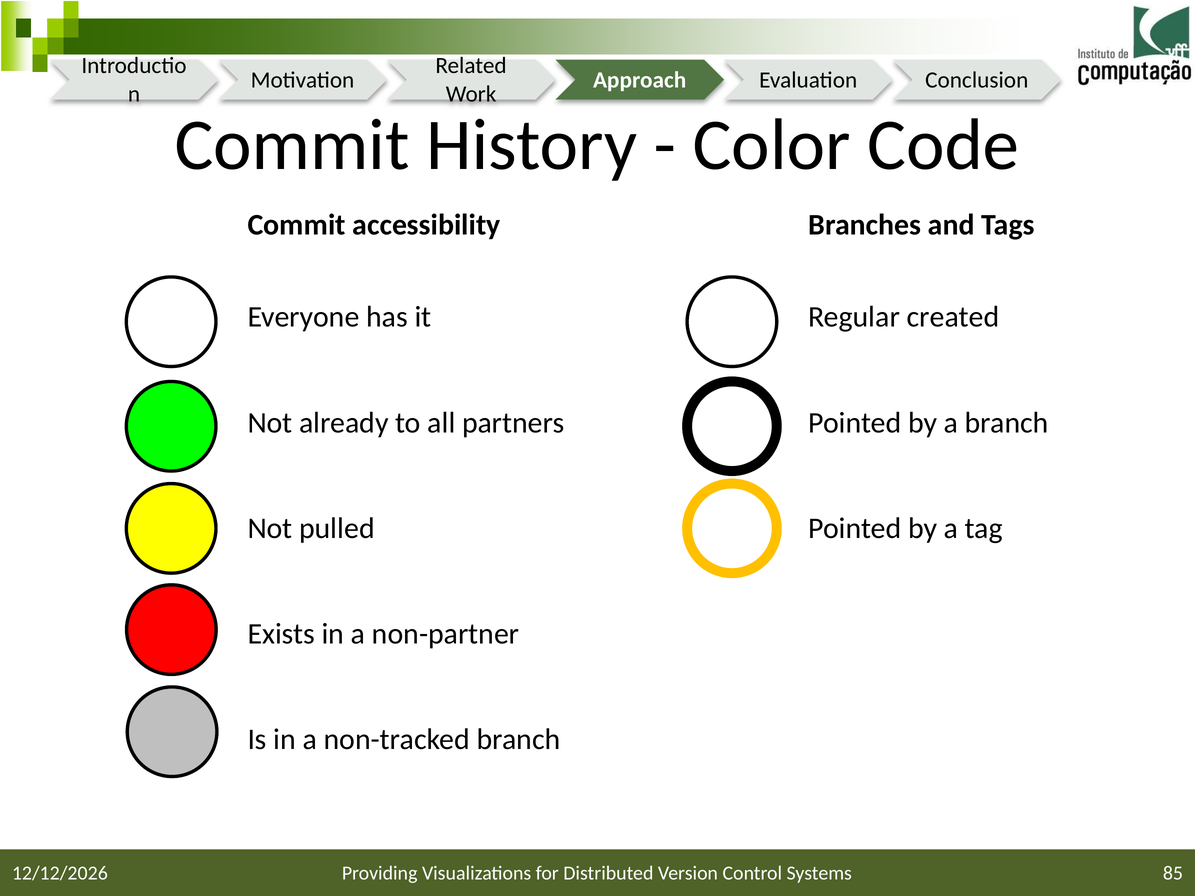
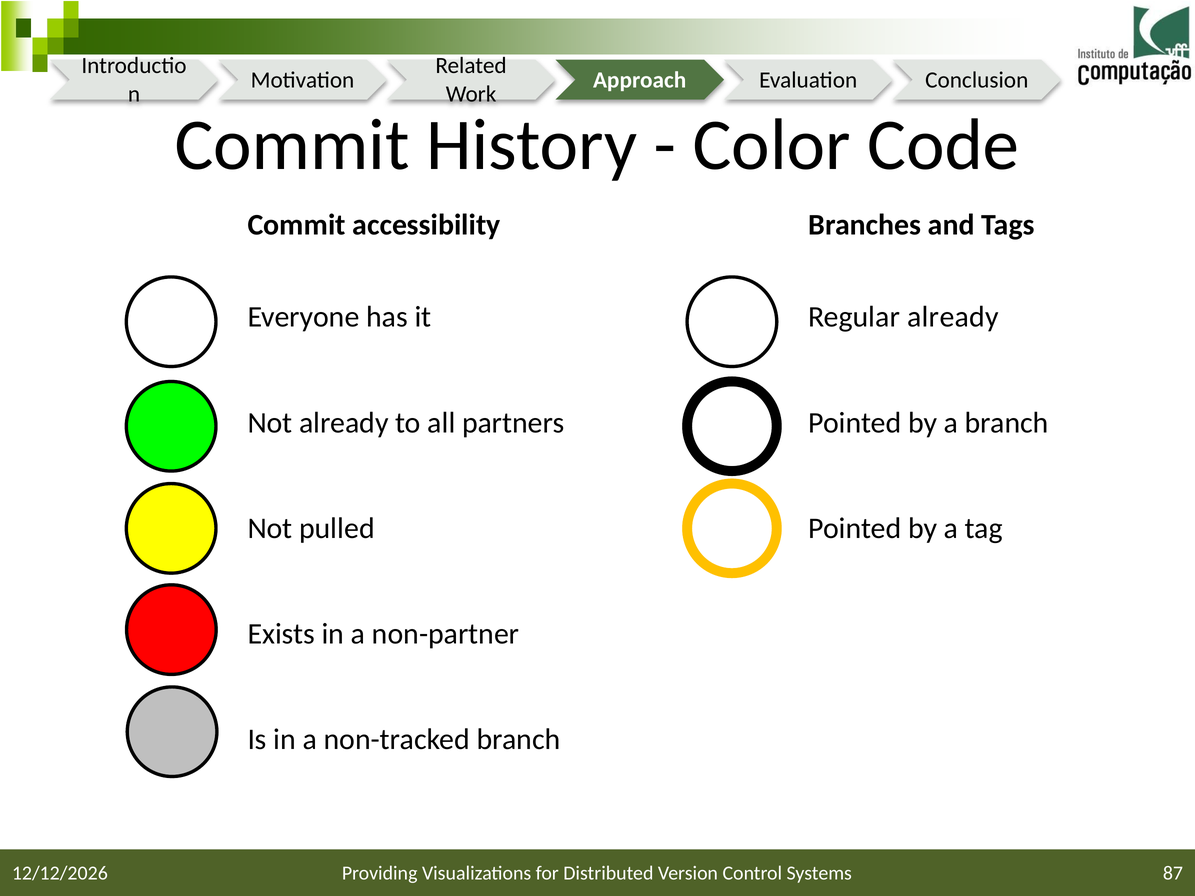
Regular created: created -> already (953, 317)
85: 85 -> 87 (1173, 874)
